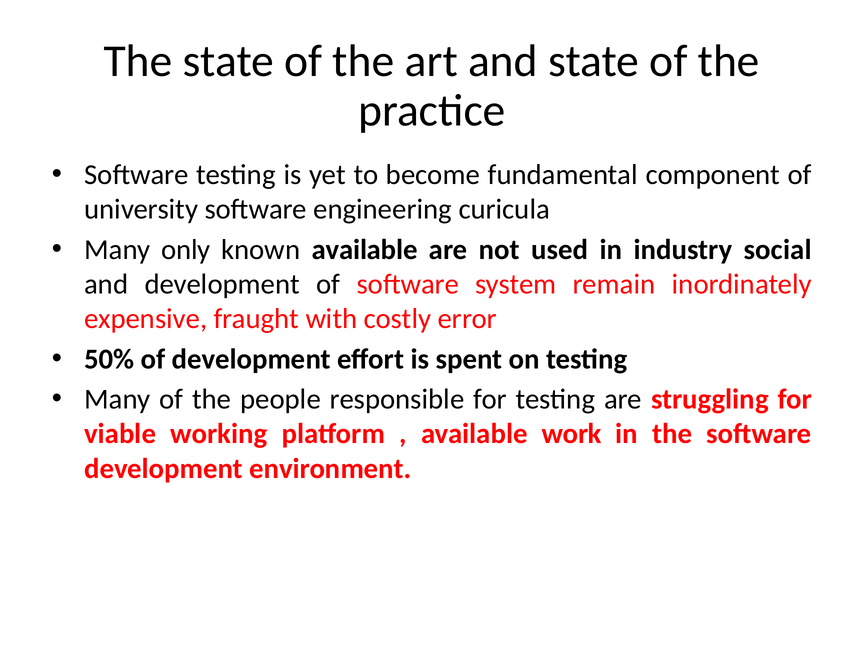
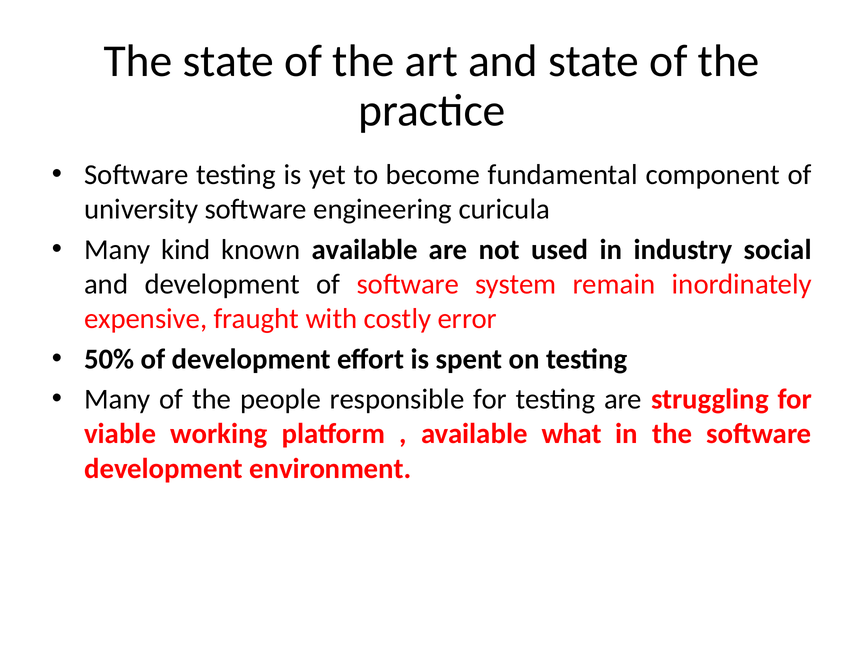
only: only -> kind (186, 250)
work: work -> what (572, 434)
